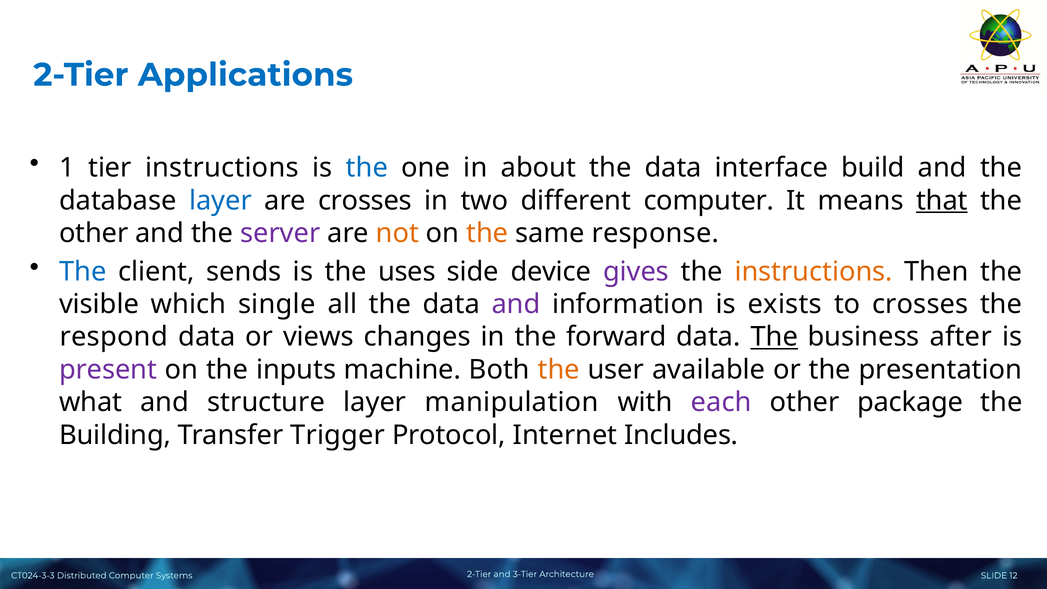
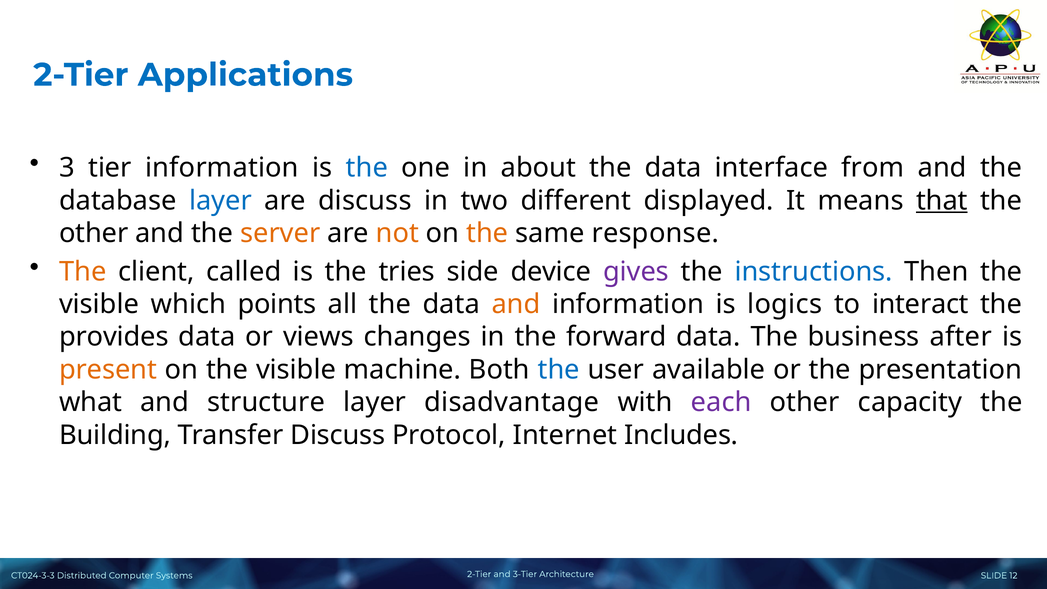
1: 1 -> 3 (67, 168)
tier instructions: instructions -> information (222, 168)
build: build -> from (873, 168)
are crosses: crosses -> discuss (365, 201)
different computer: computer -> displayed (709, 201)
server colour: purple -> orange (280, 233)
The colour: blue -> orange (83, 271)
sends: sends -> called (244, 271)
uses: uses -> tries (407, 271)
instructions colour: orange -> blue (814, 271)
single: single -> points (277, 304)
and colour: purple -> orange (516, 304)
exists: exists -> logics (785, 304)
to crosses: crosses -> interact (920, 304)
respond: respond -> provides (114, 337)
The underline: present -> none (774, 337)
present colour: purple -> orange (108, 370)
on the inputs: inputs -> visible (296, 370)
the colour: orange -> blue (559, 370)
manipulation: manipulation -> disadvantage (512, 402)
package: package -> capacity (910, 402)
Transfer Trigger: Trigger -> Discuss (338, 435)
